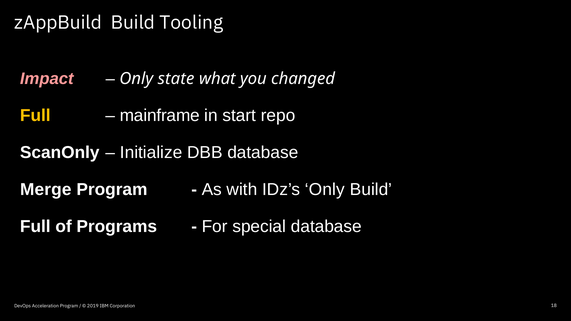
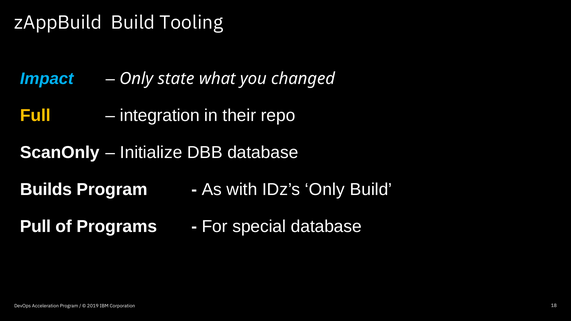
Impact colour: pink -> light blue (47, 79)
mainframe: mainframe -> integration (160, 115)
start: start -> their (239, 115)
Merge: Merge -> Builds (46, 190)
Full: Full -> Pull (35, 227)
